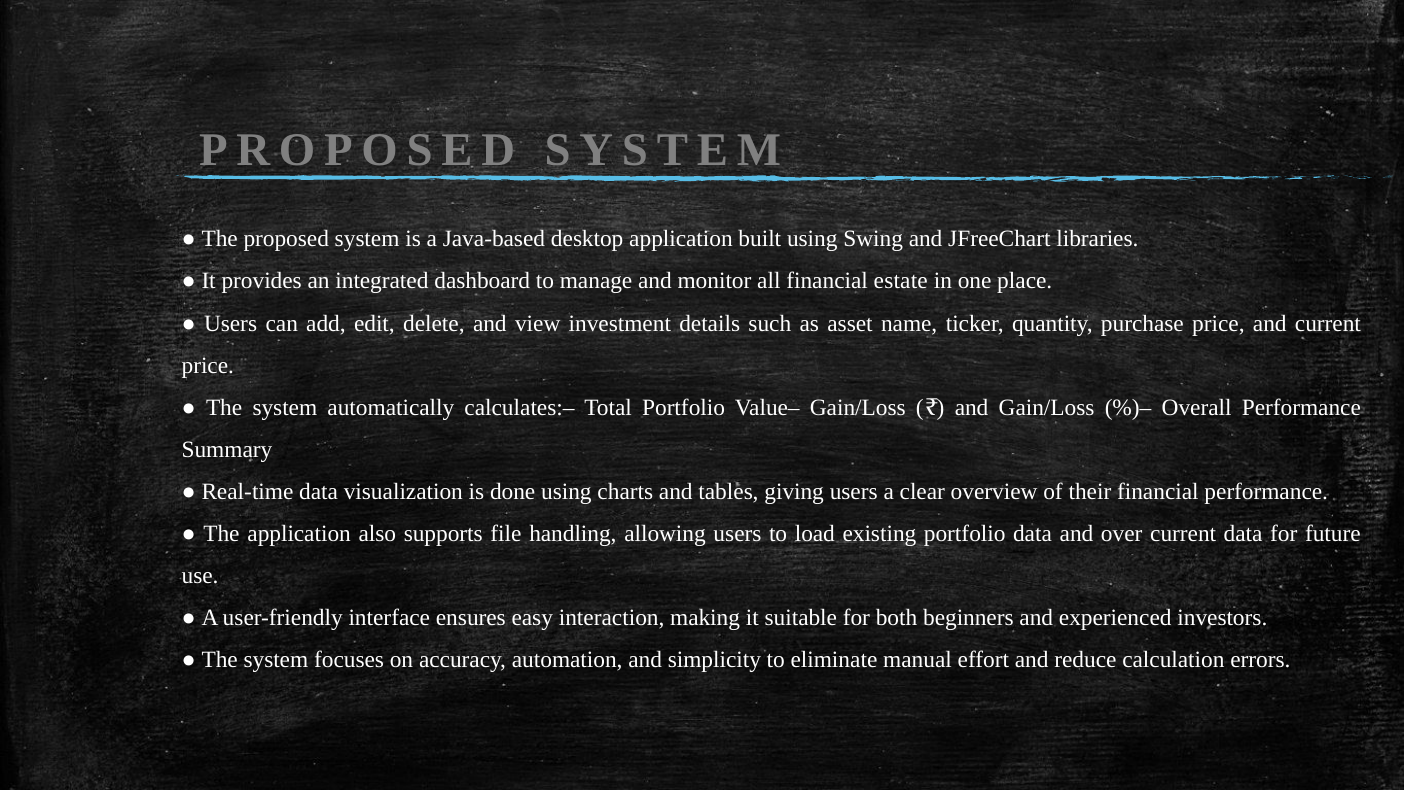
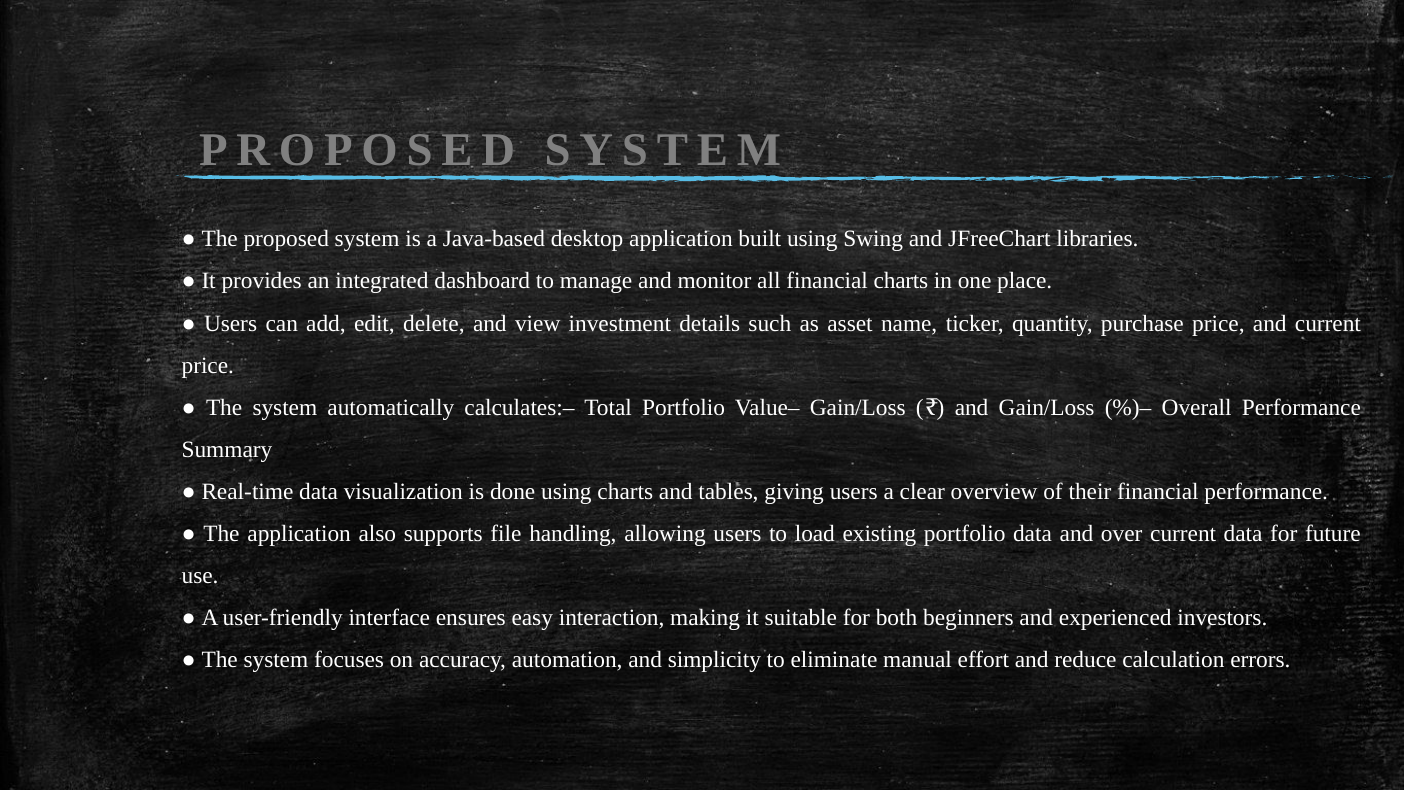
financial estate: estate -> charts (901, 281)
